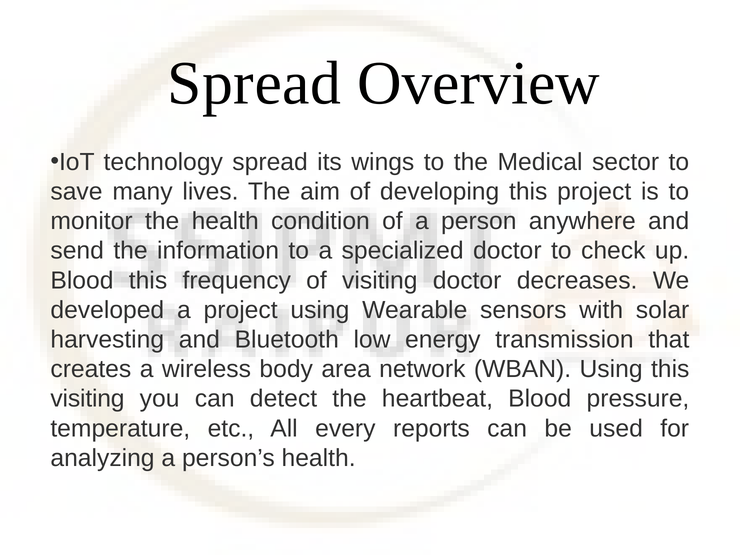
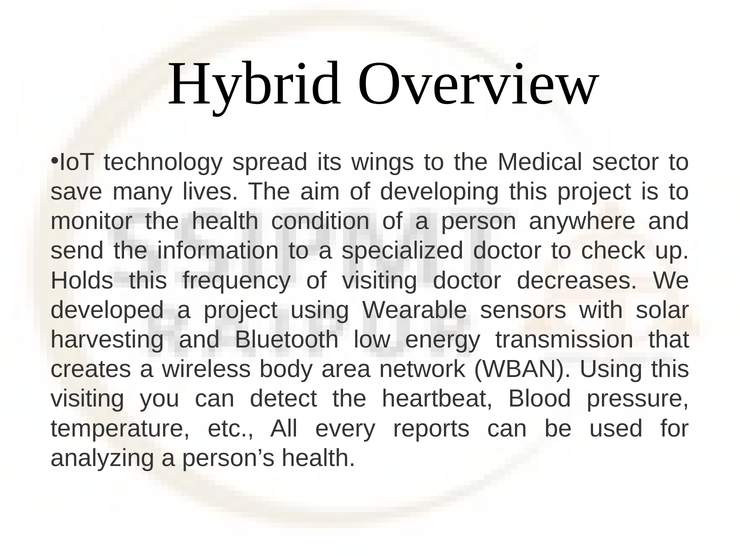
Spread: Spread -> Hybrid (254, 83)
Blood: Blood -> Holds (82, 280)
